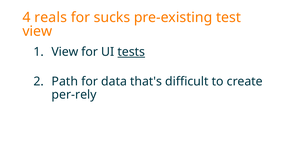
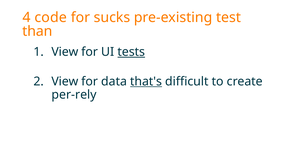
reals: reals -> code (51, 17)
view: view -> than (37, 31)
Path: Path -> View (65, 81)
that's underline: none -> present (146, 81)
